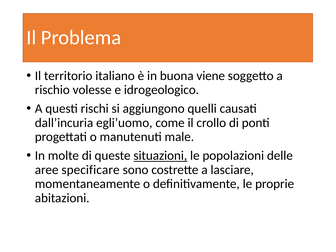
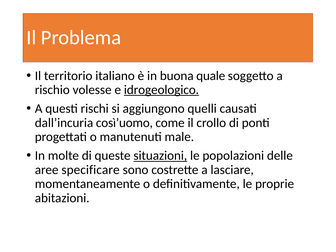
viene: viene -> quale (211, 76)
idrogeologico underline: none -> present (161, 90)
egli’uomo: egli’uomo -> così’uomo (124, 123)
